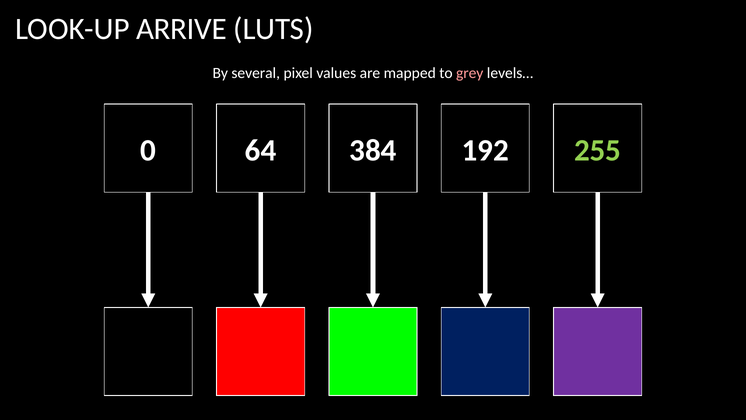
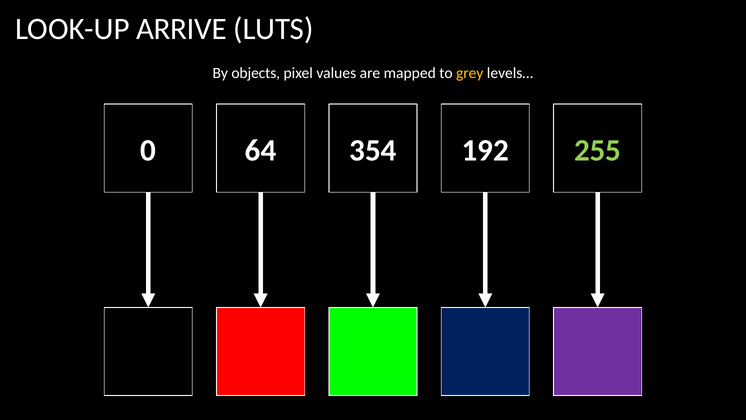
several: several -> objects (256, 73)
grey colour: pink -> yellow (470, 73)
384: 384 -> 354 (373, 150)
